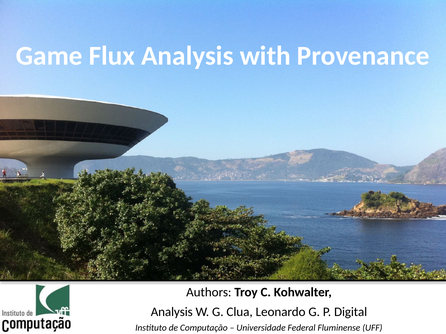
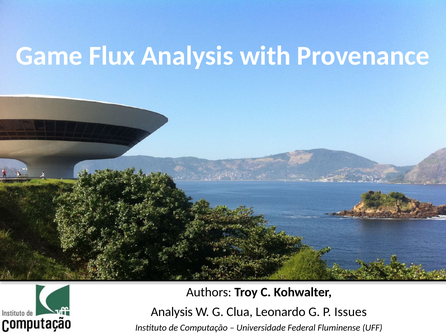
Digital: Digital -> Issues (351, 312)
